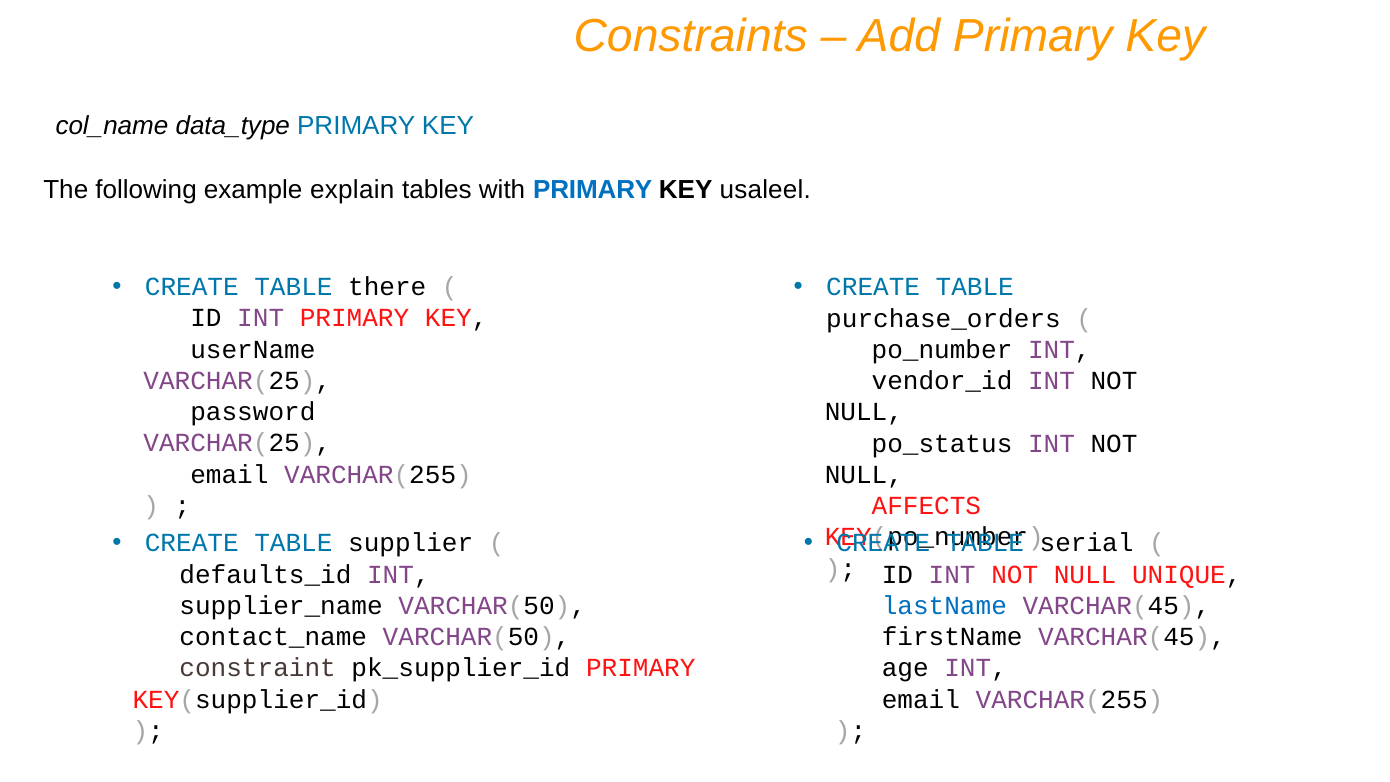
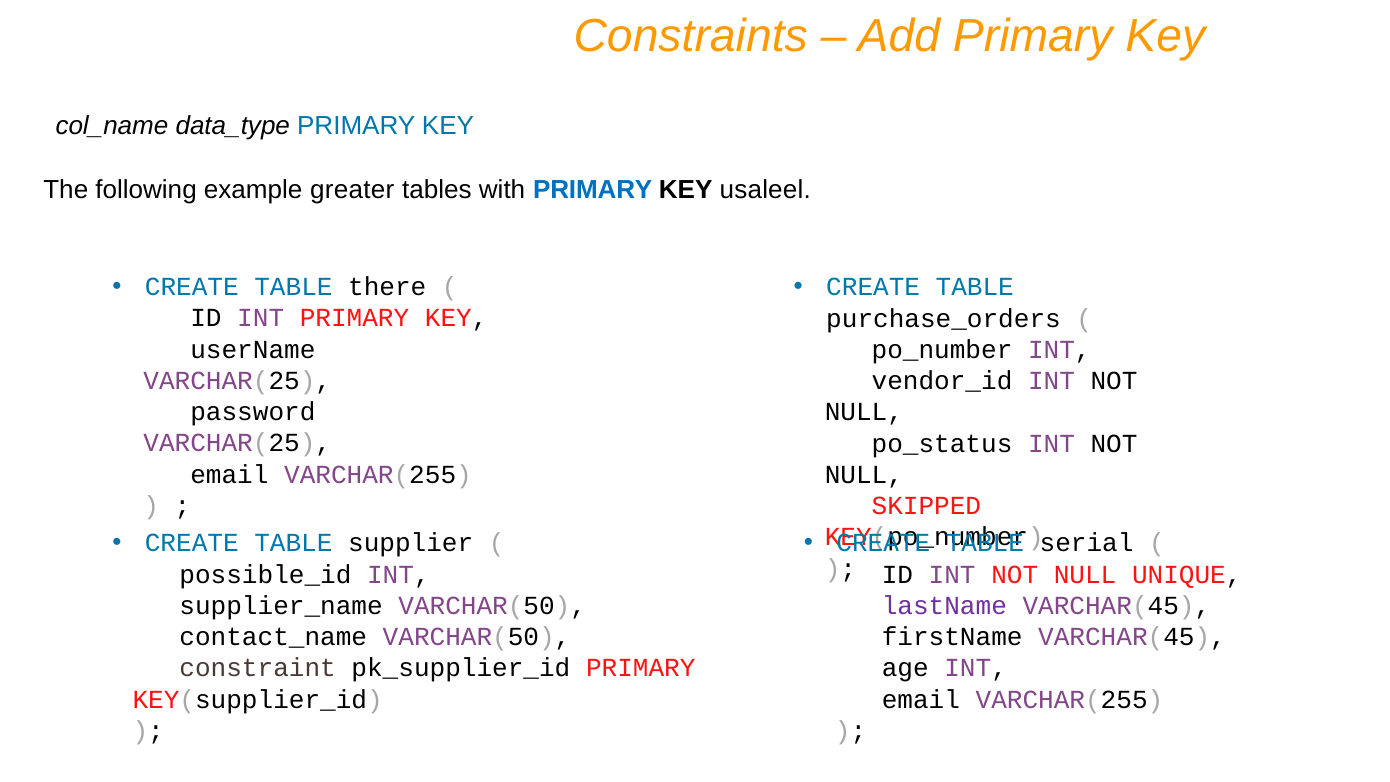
explain: explain -> greater (352, 190)
AFFECTS: AFFECTS -> SKIPPED (926, 506)
defaults_id: defaults_id -> possible_id (265, 574)
lastName colour: blue -> purple (944, 606)
